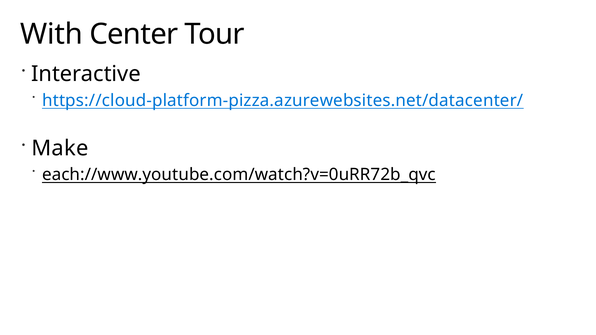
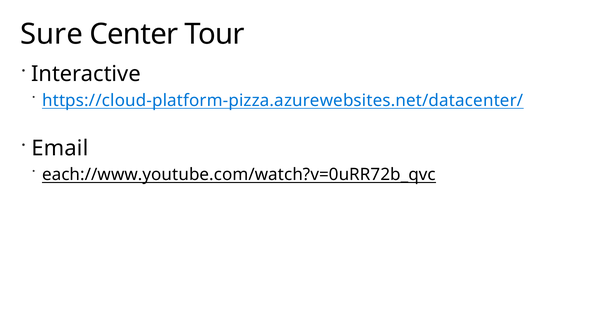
With: With -> Sure (52, 34)
Make: Make -> Email (60, 148)
